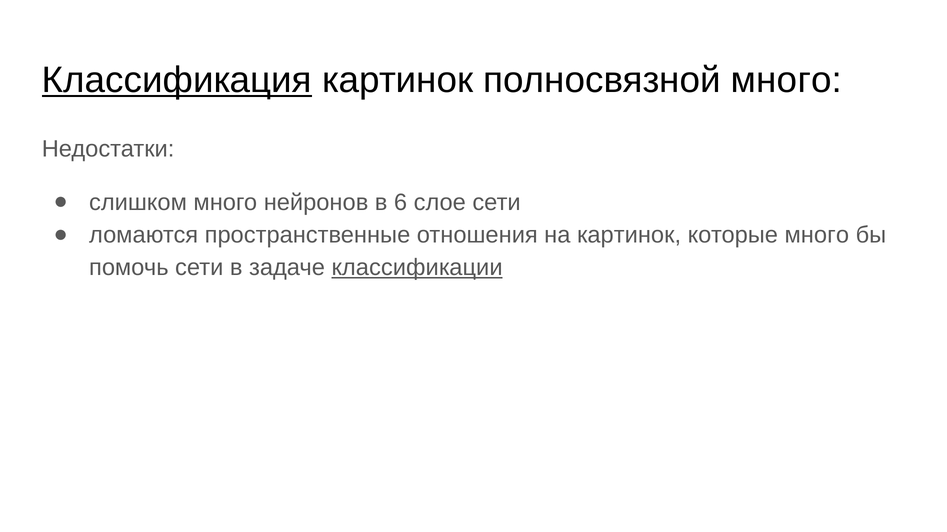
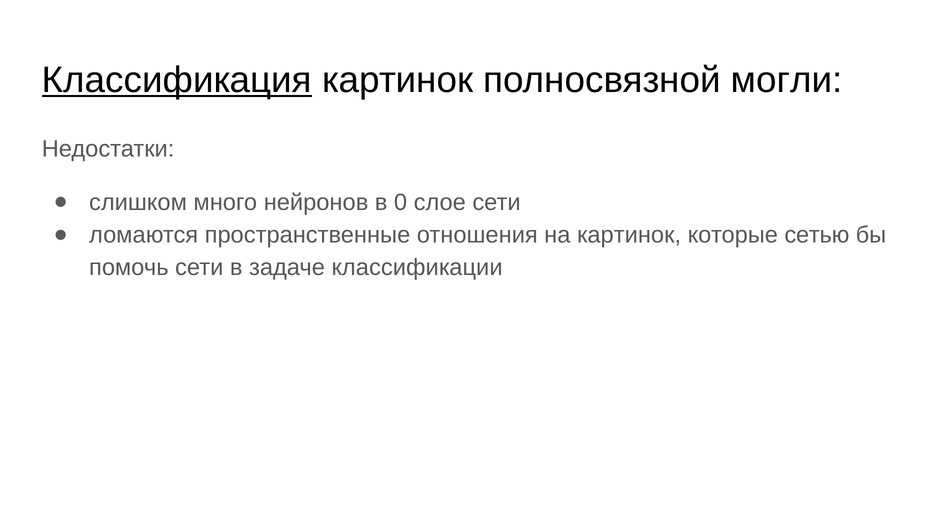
полносвязной много: много -> могли (787, 80)
6: 6 -> 0 (400, 203)
которые много: много -> сетью (817, 235)
классификации underline: present -> none (417, 268)
